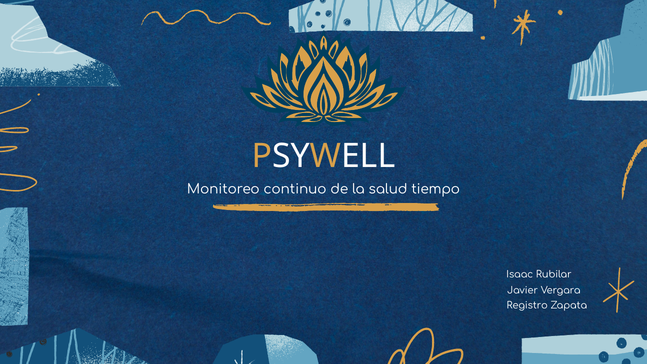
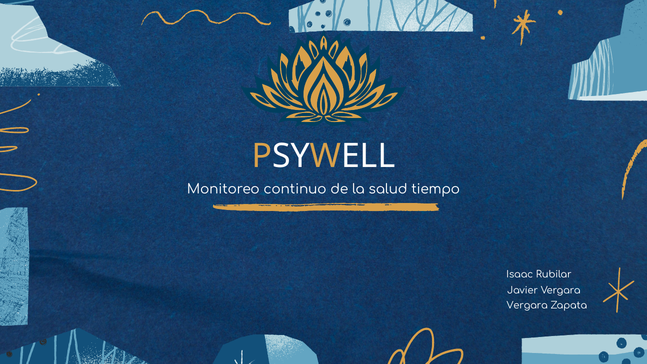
Registro: Registro -> Vergara (527, 305)
